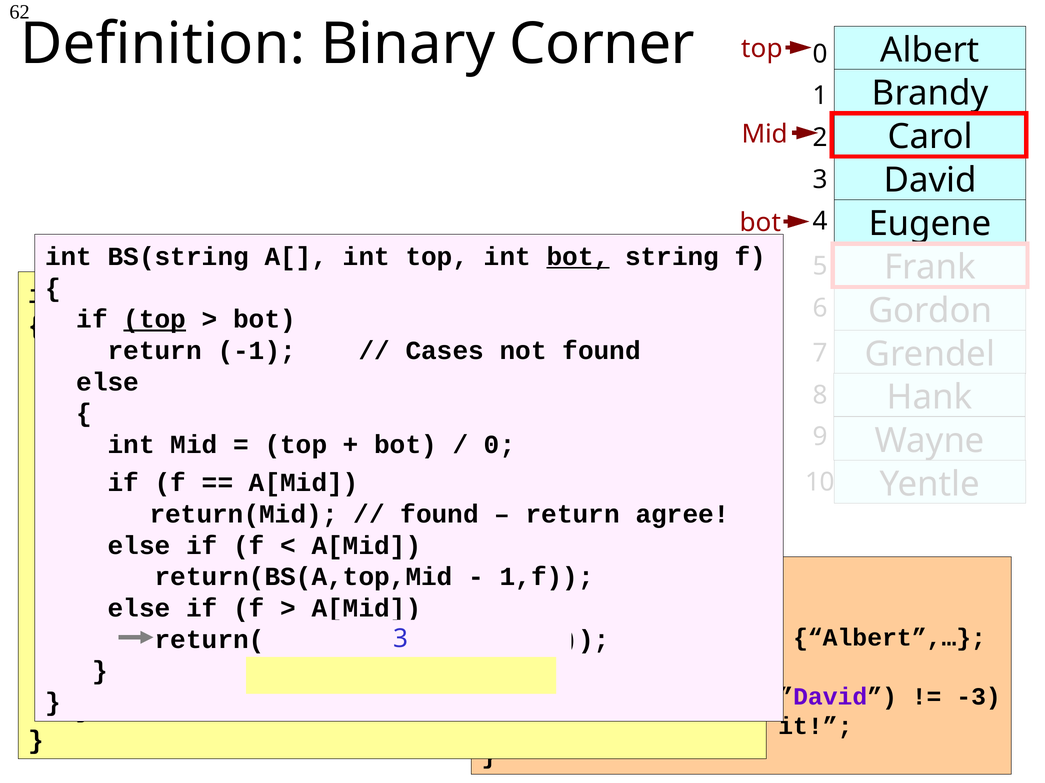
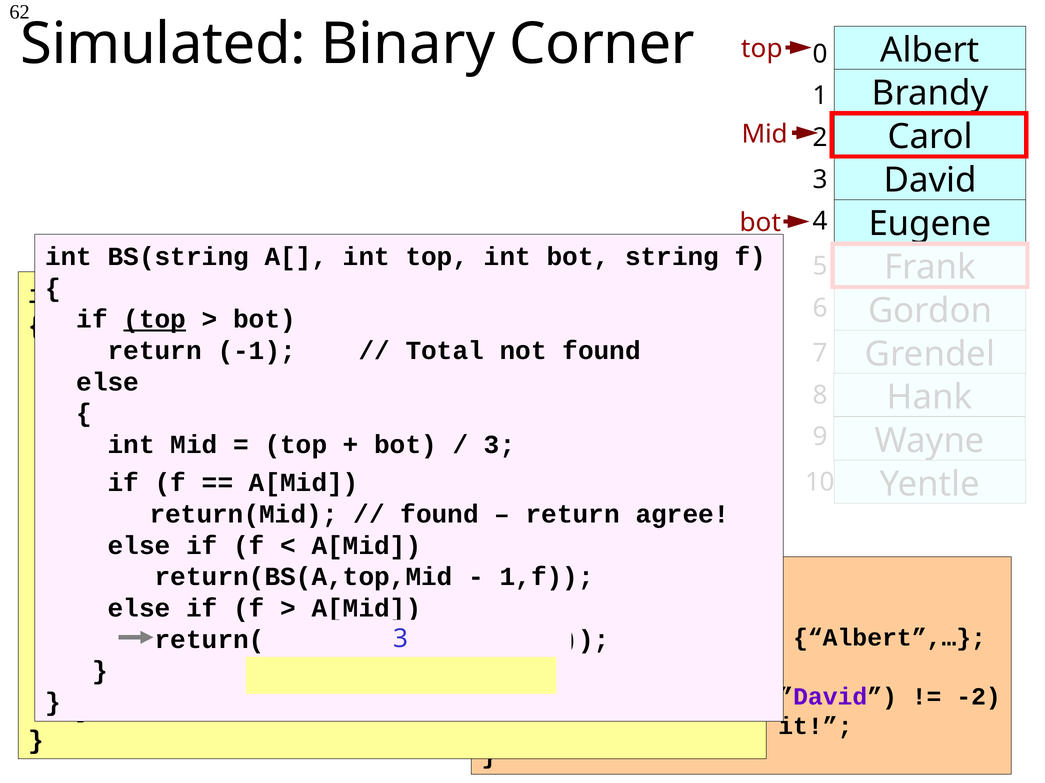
Definition: Definition -> Simulated (163, 44)
bot underline: present -> none (578, 257)
Cases: Cases -> Total (445, 351)
0: 0 -> 3 (500, 445)
-3: -3 -> -2 (979, 697)
